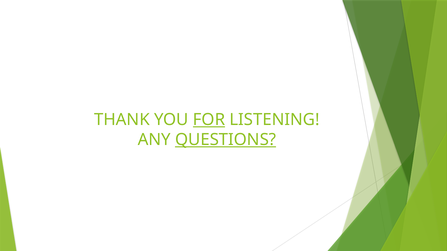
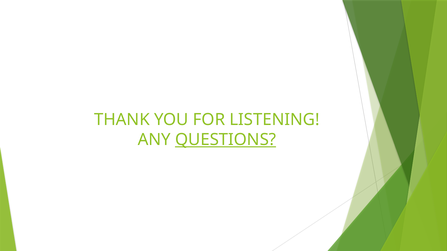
FOR underline: present -> none (209, 120)
